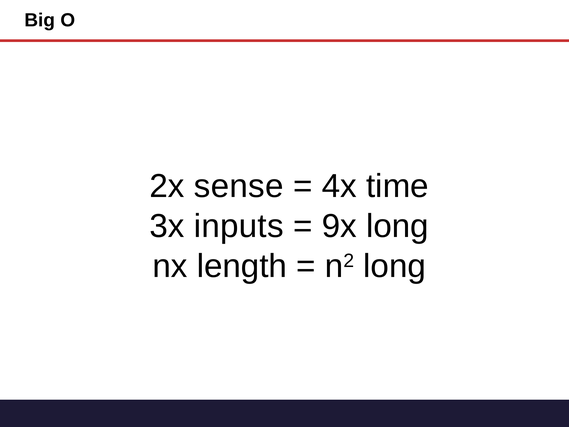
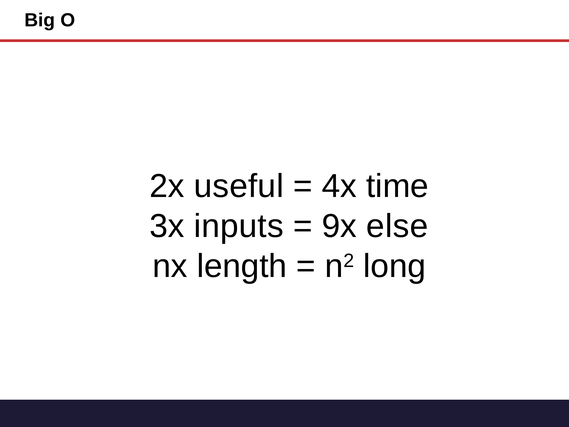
sense: sense -> useful (239, 186)
9x long: long -> else (397, 226)
